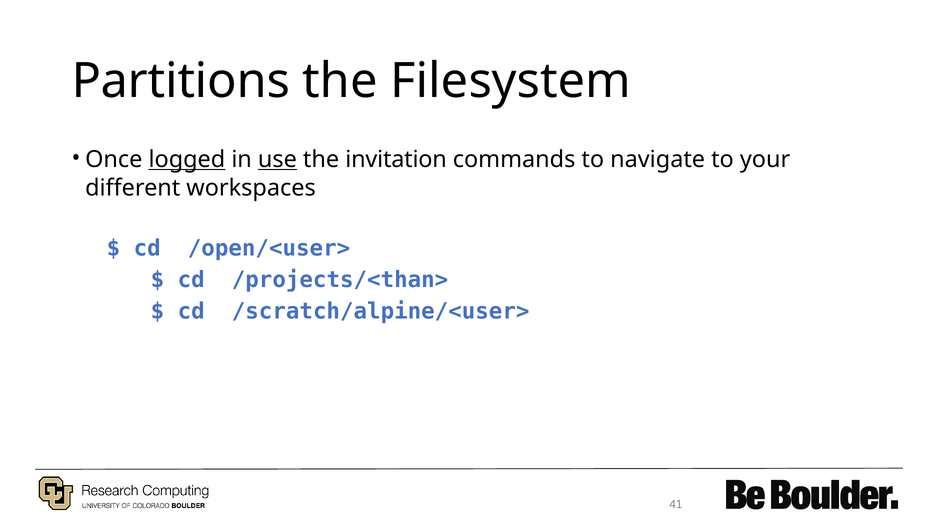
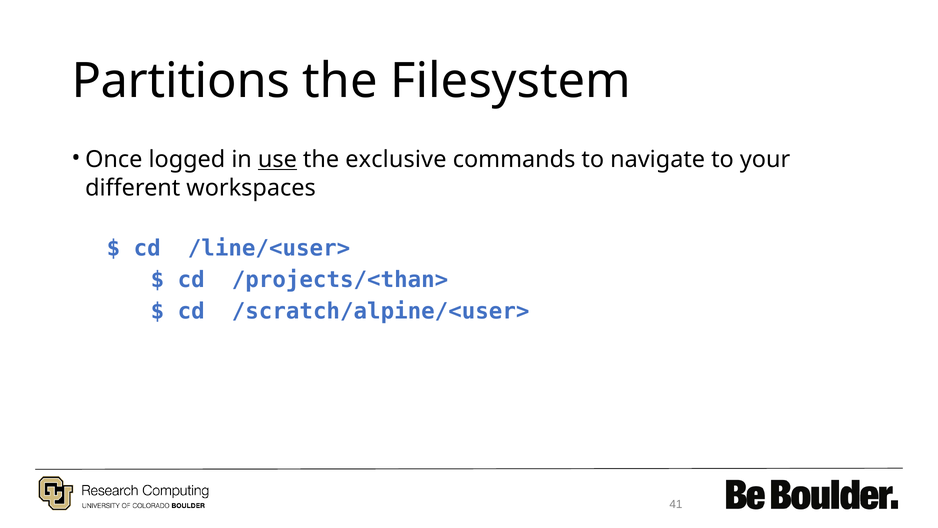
logged underline: present -> none (187, 159)
invitation: invitation -> exclusive (396, 159)
/open/<user>: /open/<user> -> /line/<user> (269, 248)
